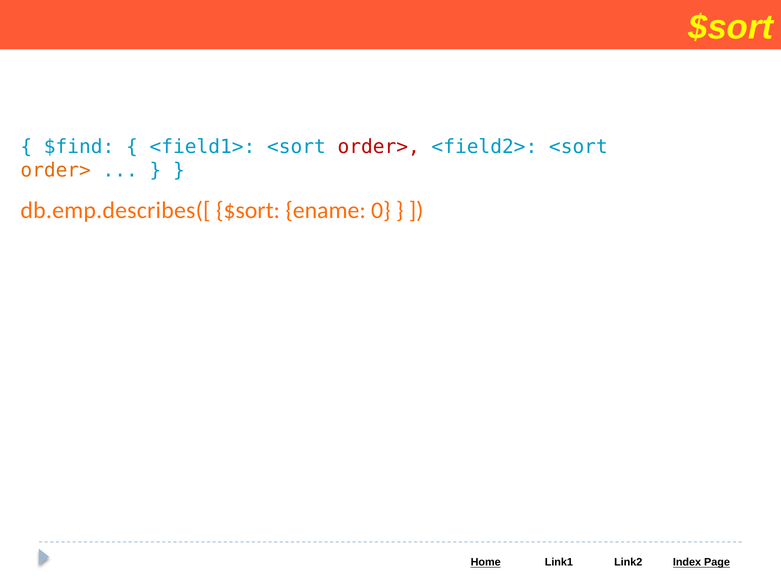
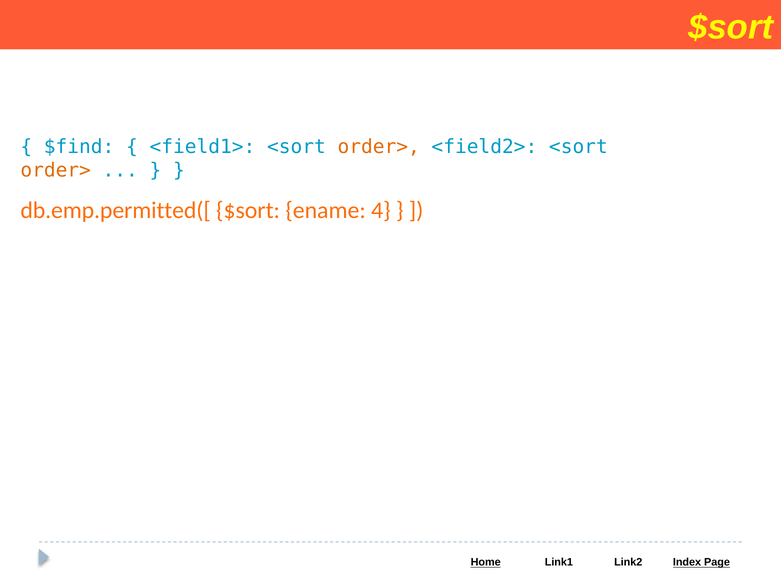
order> colour: red -> orange (379, 147)
db.emp.describes([: db.emp.describes([ -> db.emp.permitted([ (116, 210)
0: 0 -> 4 (381, 210)
